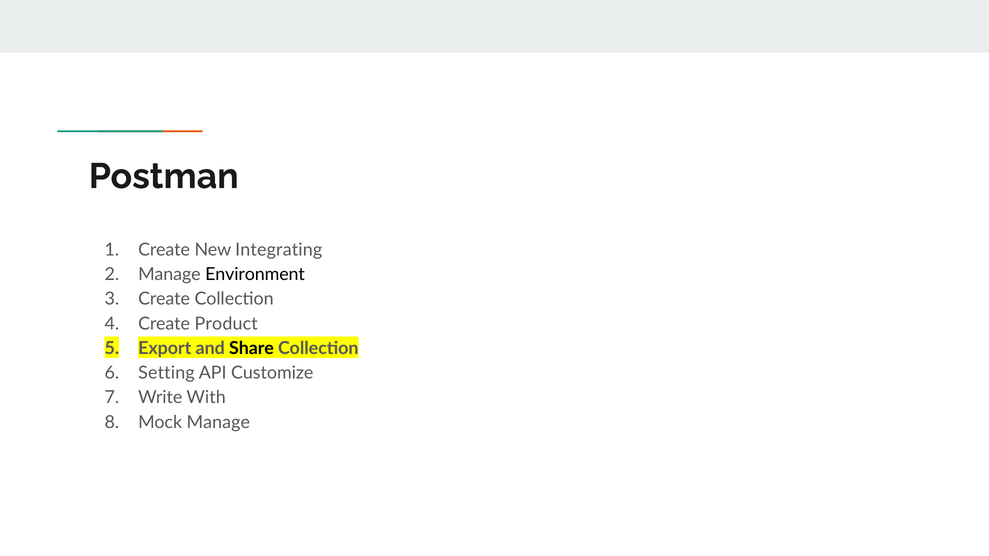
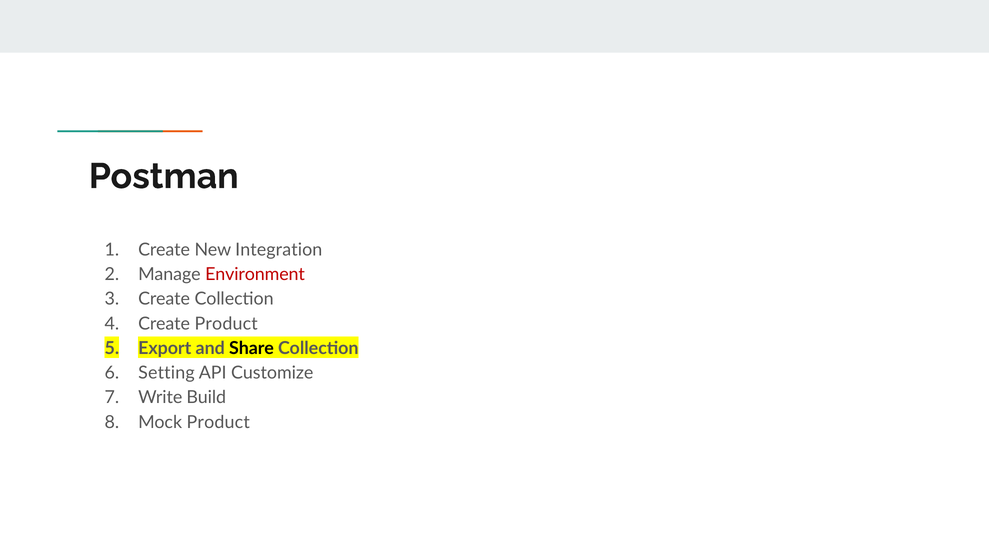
Integrating: Integrating -> Integration (279, 250)
Environment colour: black -> red (255, 275)
With: With -> Build (206, 398)
Mock Manage: Manage -> Product (218, 422)
